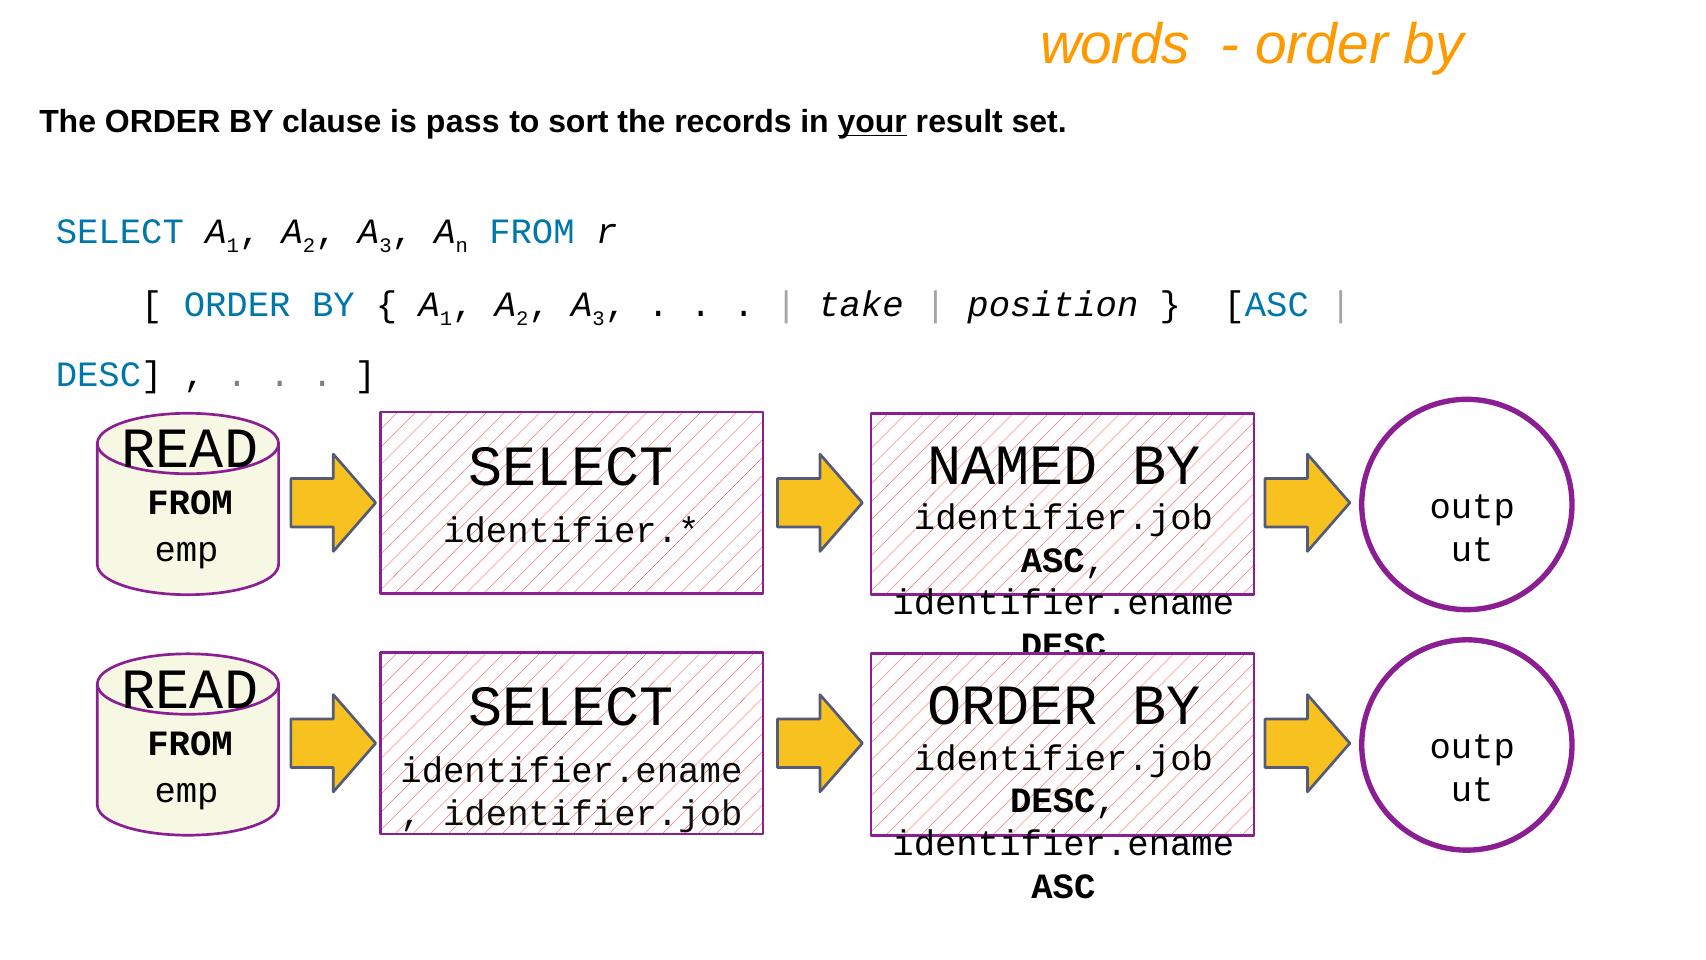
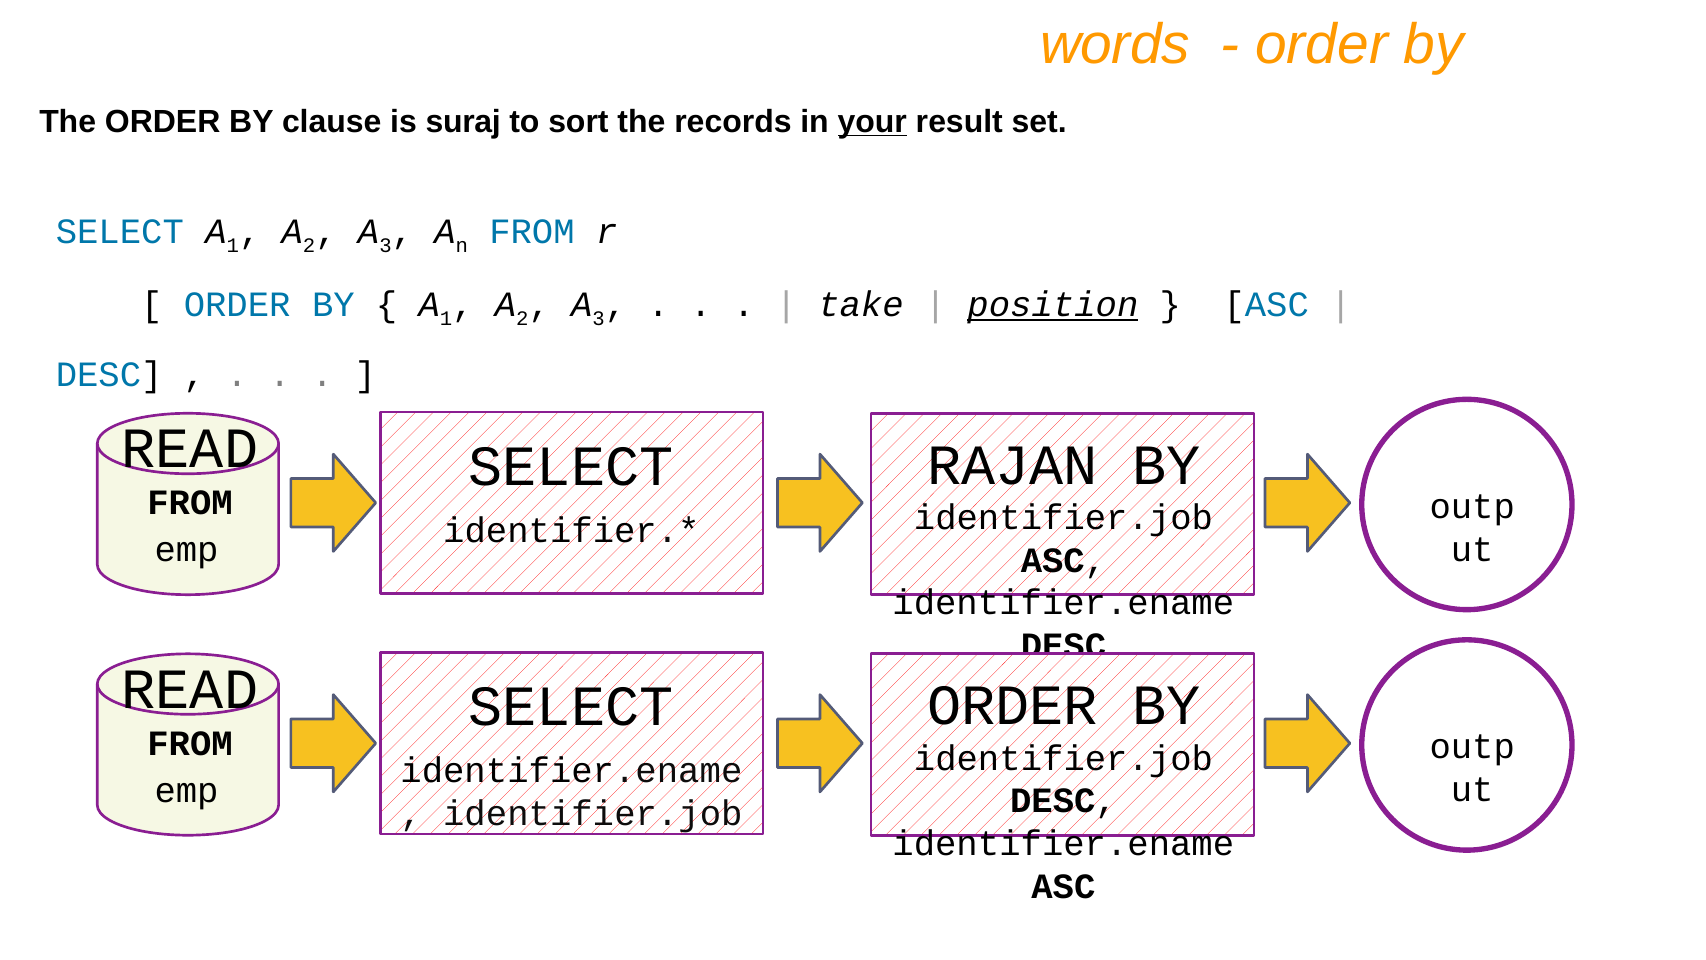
pass: pass -> suraj (463, 122)
position underline: none -> present (1053, 305)
NAMED: NAMED -> RAJAN (1012, 465)
